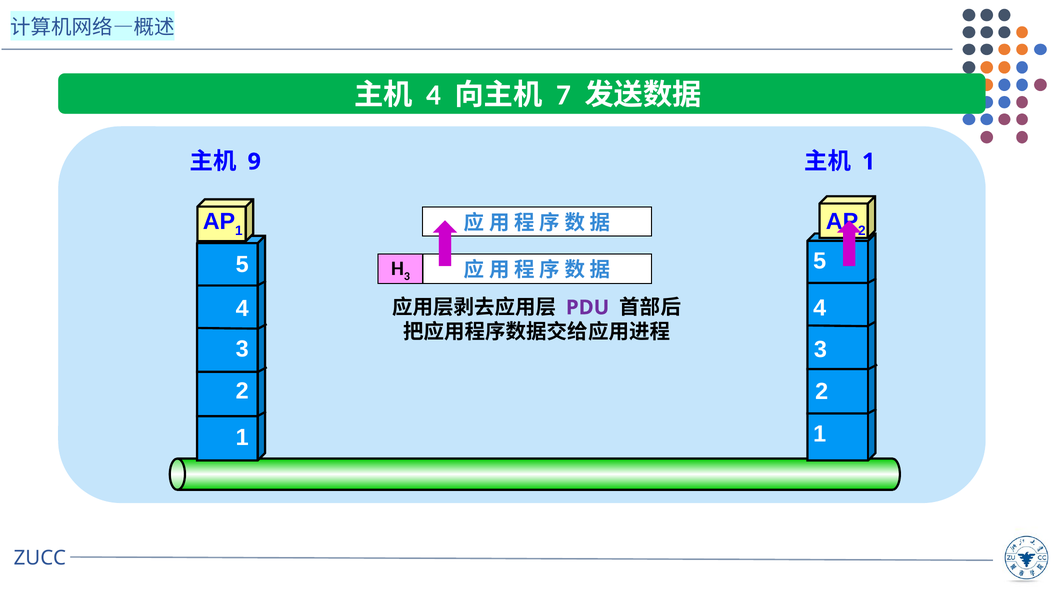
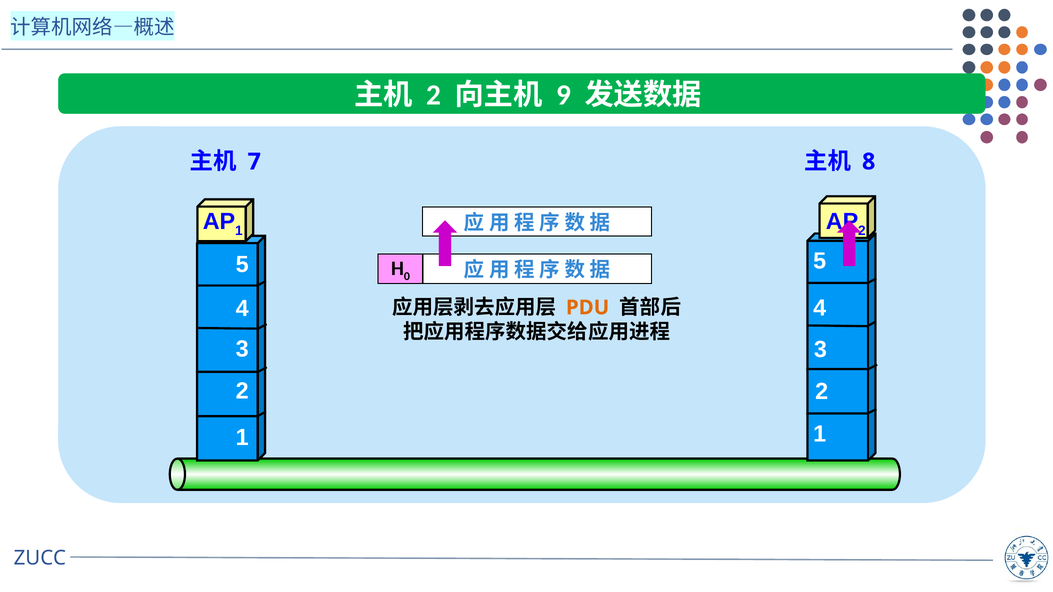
4: 4 -> 2 (434, 95)
7: 7 -> 9 (564, 95)
9: 9 -> 7 (254, 162)
1: 1 -> 8 (869, 162)
3: 3 -> 0 (407, 277)
PDU colour: purple -> orange (588, 308)
